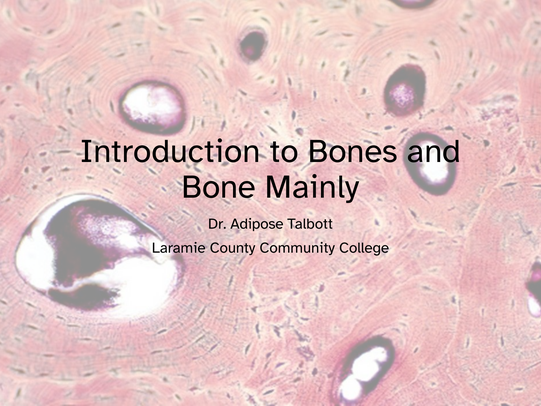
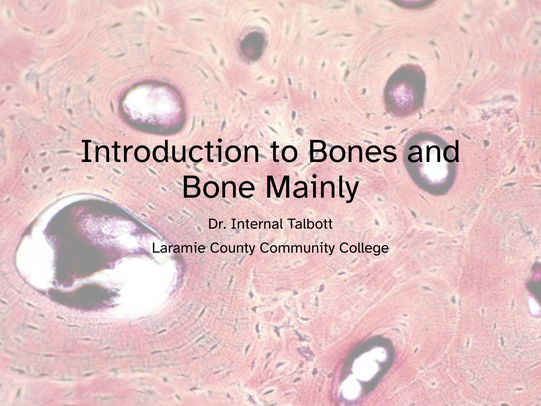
Adipose: Adipose -> Internal (257, 224)
